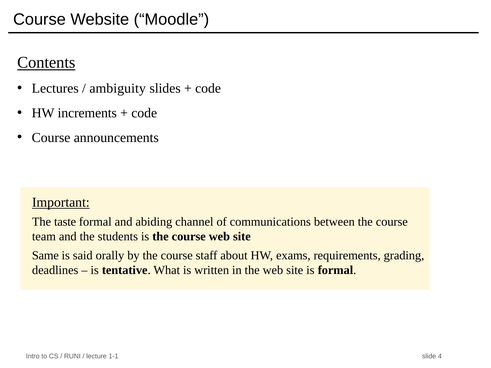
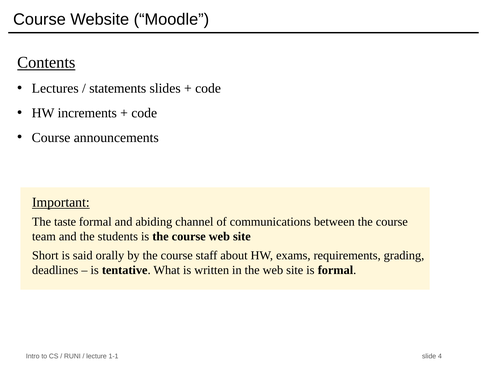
ambiguity: ambiguity -> statements (118, 89)
Same: Same -> Short (45, 256)
